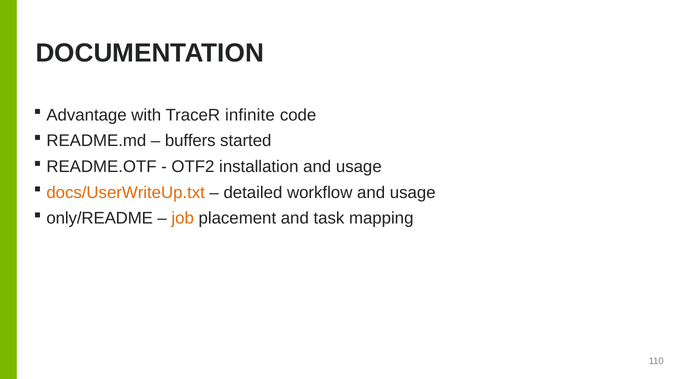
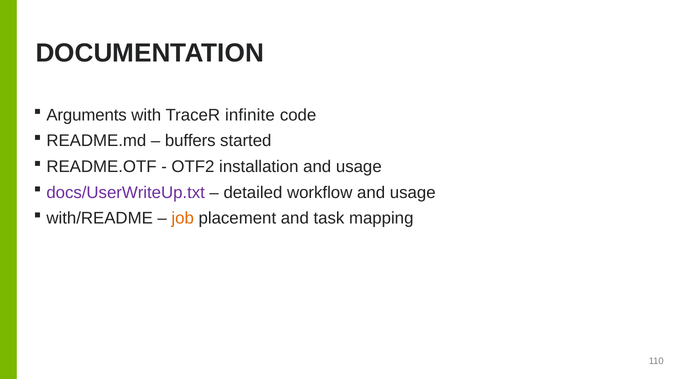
Advantage: Advantage -> Arguments (87, 115)
docs/UserWriteUp.txt colour: orange -> purple (126, 192)
only/README: only/README -> with/README (100, 218)
